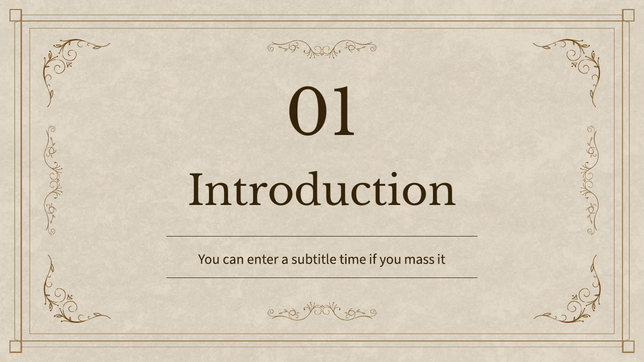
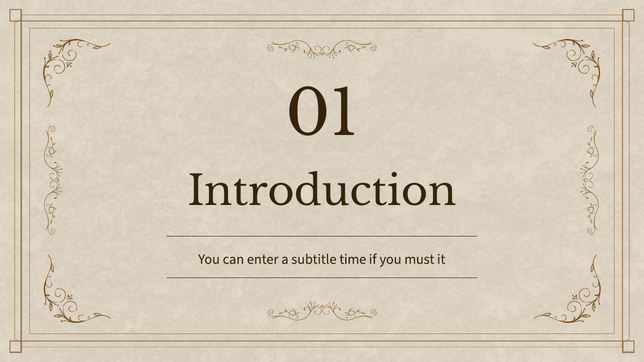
mass: mass -> must (419, 259)
